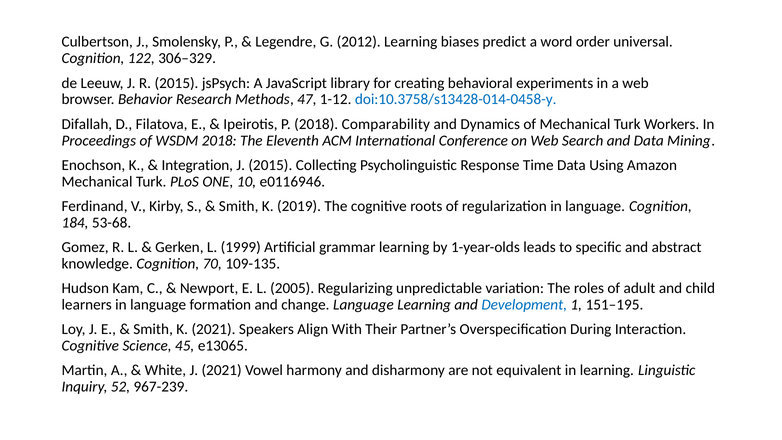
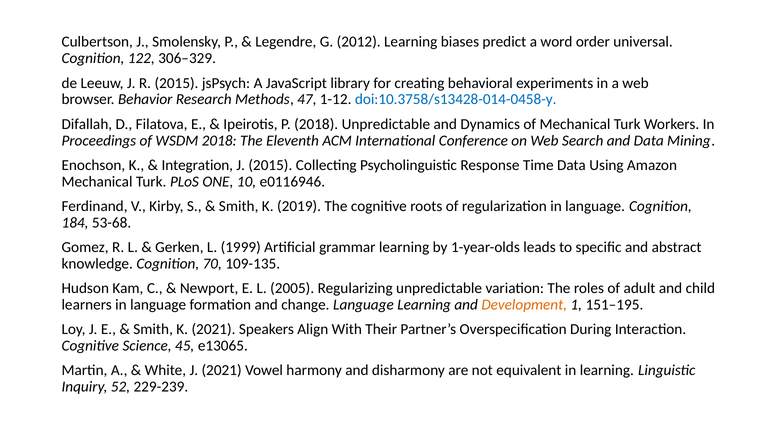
2018 Comparability: Comparability -> Unpredictable (386, 124)
Development colour: blue -> orange (524, 305)
967-239: 967-239 -> 229-239 (161, 387)
